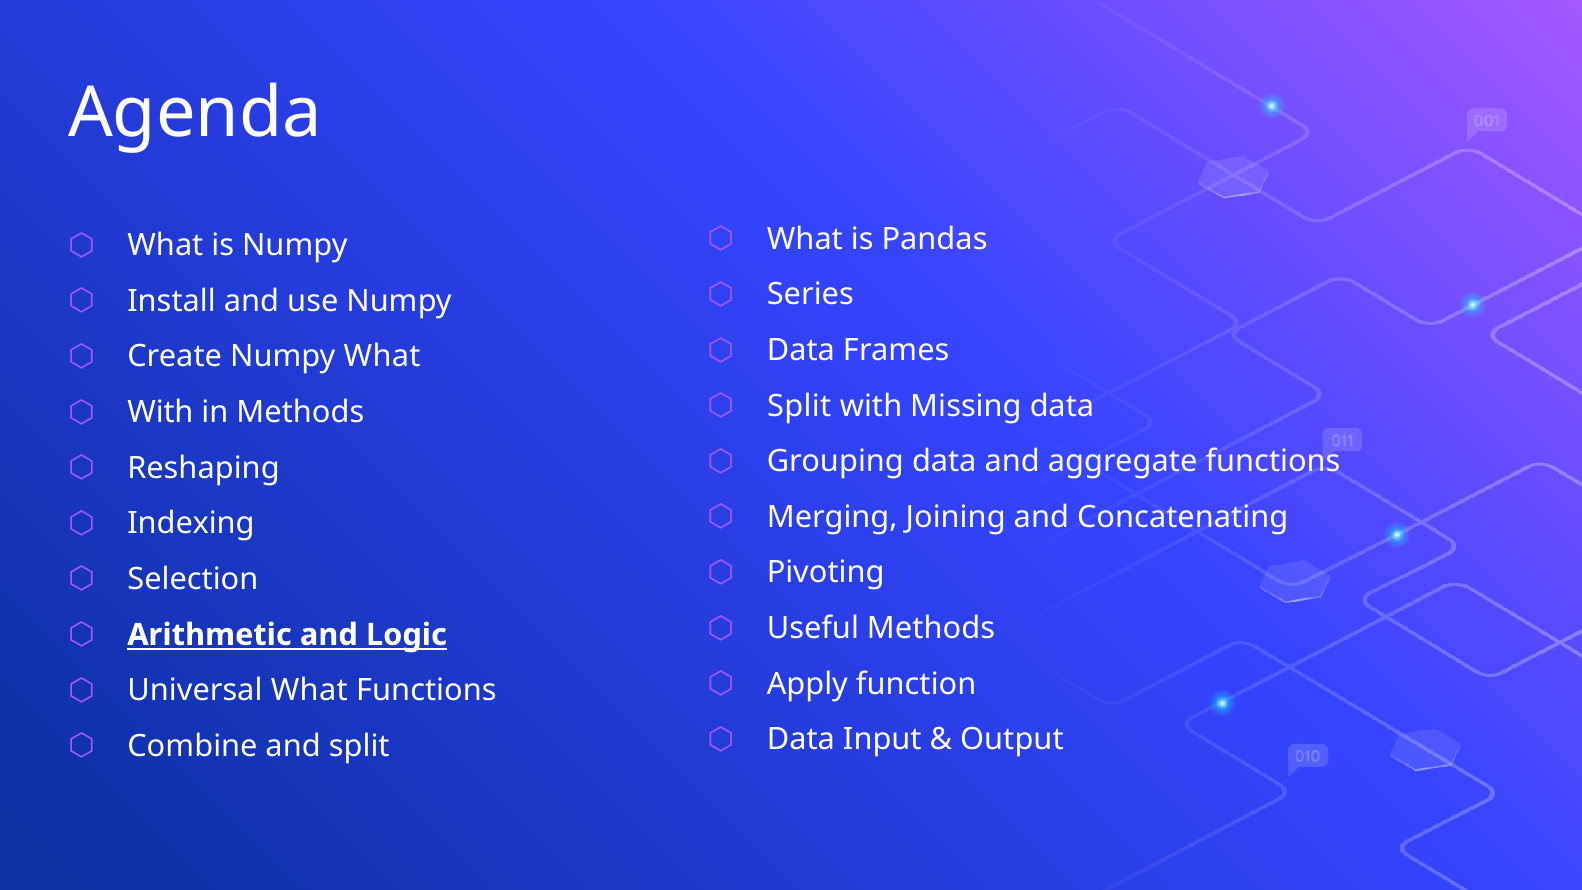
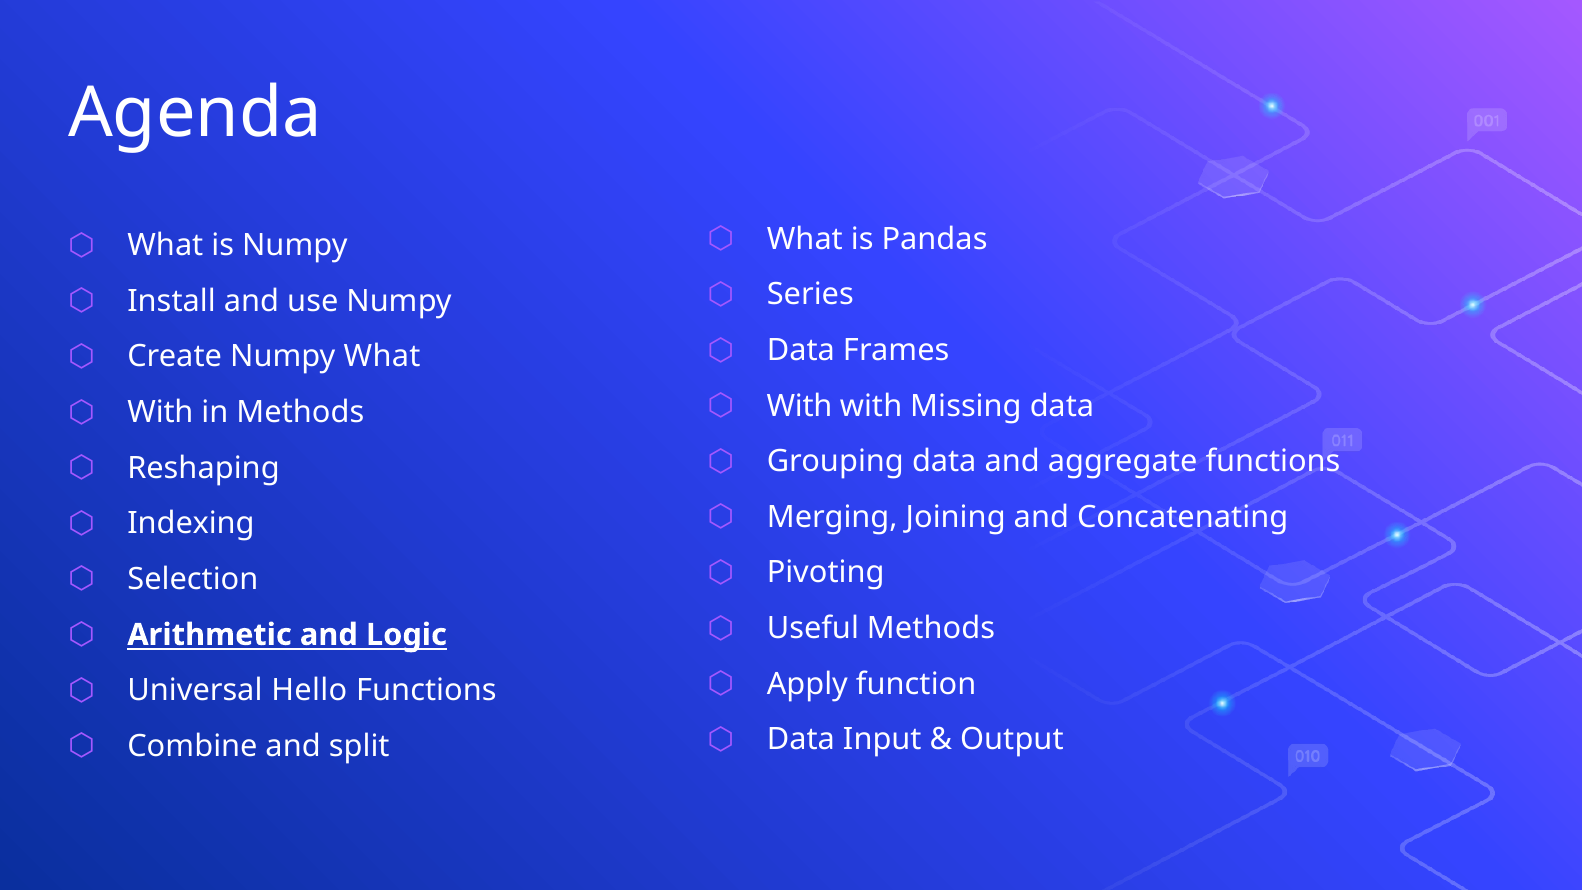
Split: Split -> With (800, 406)
Universal What: What -> Hello (309, 690)
